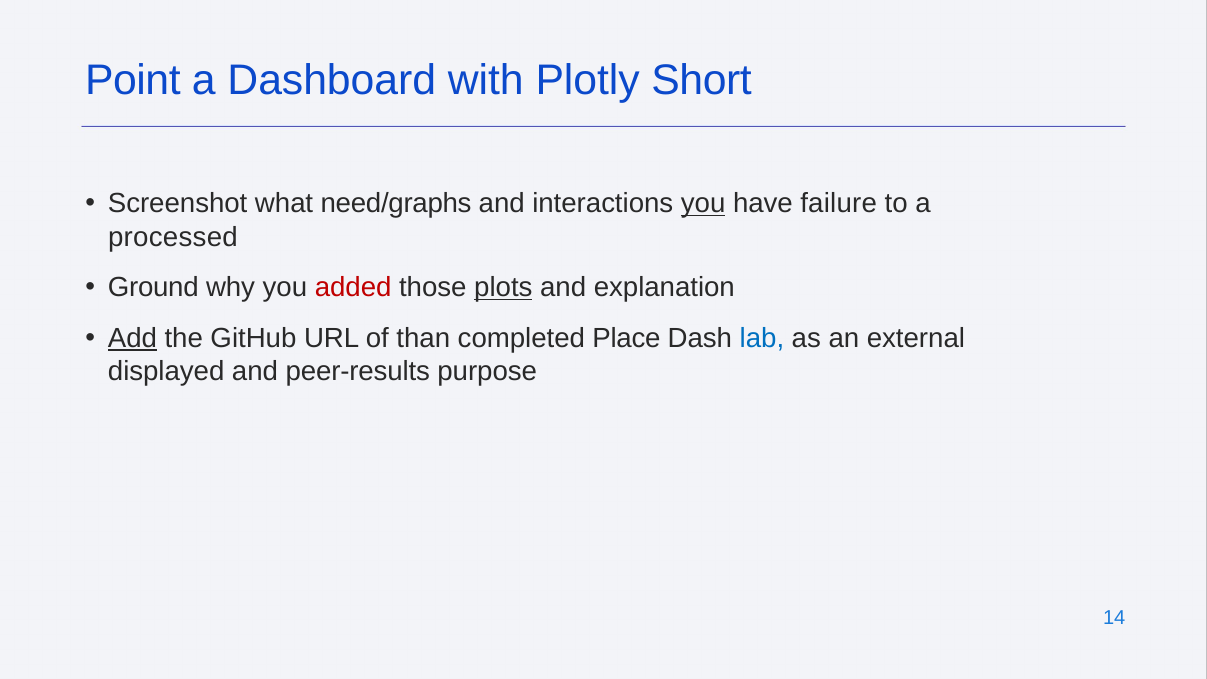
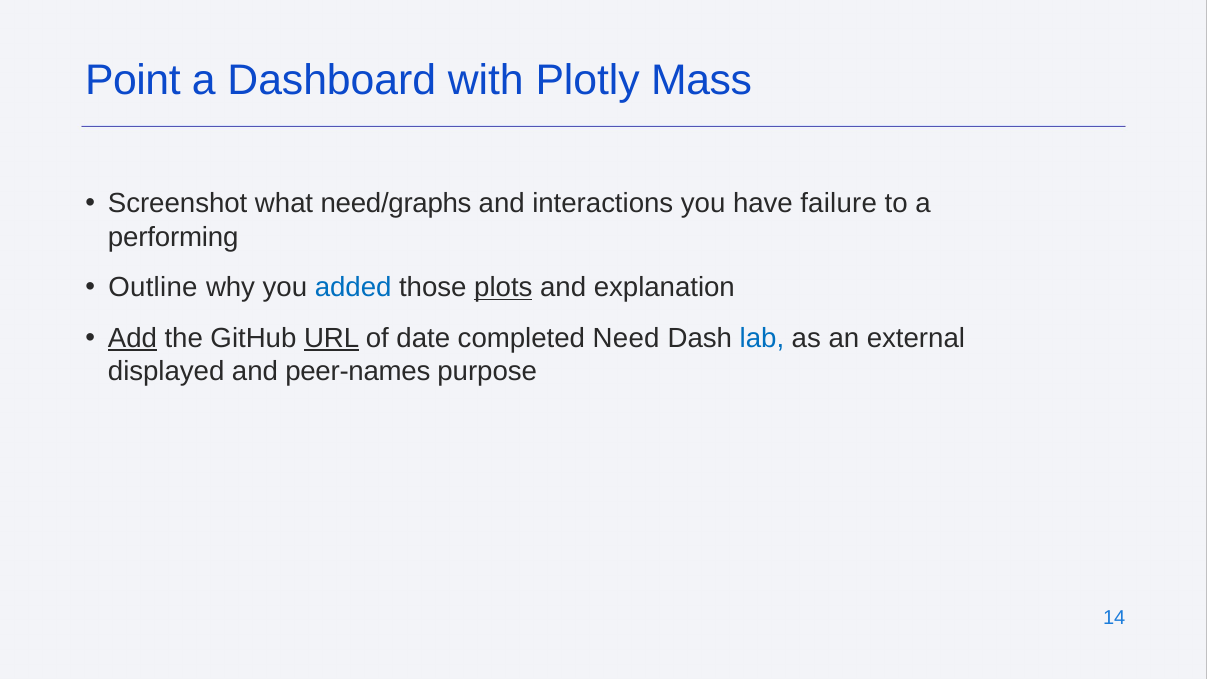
Short: Short -> Mass (702, 81)
you underline: present -> none (703, 204)
processed: processed -> performing (173, 237)
Ground: Ground -> Outline (153, 288)
added colour: red -> blue (353, 288)
URL underline: none -> present (332, 338)
than: than -> date (423, 338)
Place: Place -> Need (626, 338)
peer-results: peer-results -> peer-names (358, 372)
